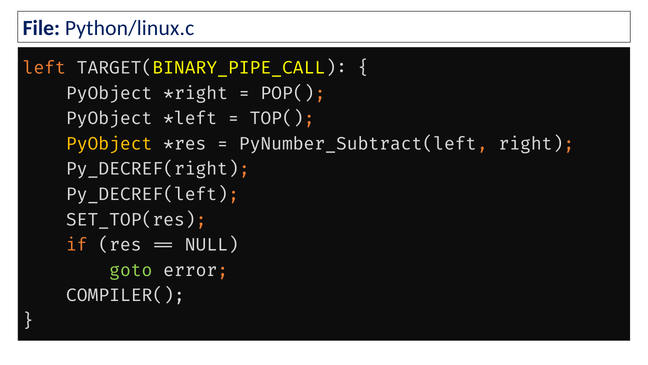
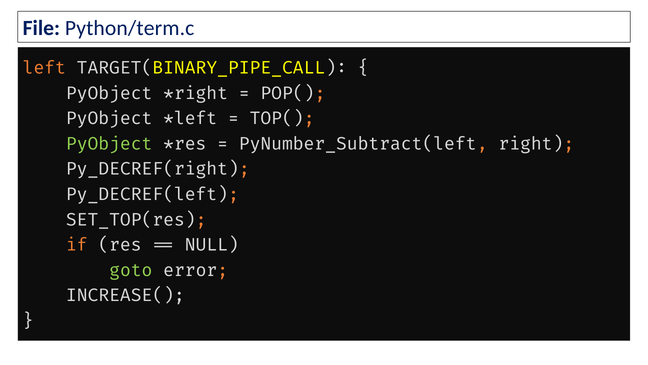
Python/linux.c: Python/linux.c -> Python/term.c (130, 28)
PyObject colour: yellow -> light green (109, 144)
COMPILER(: COMPILER( -> INCREASE( (125, 295)
